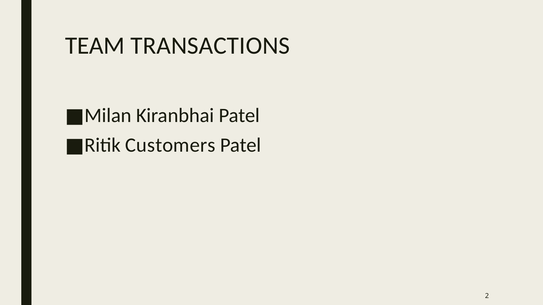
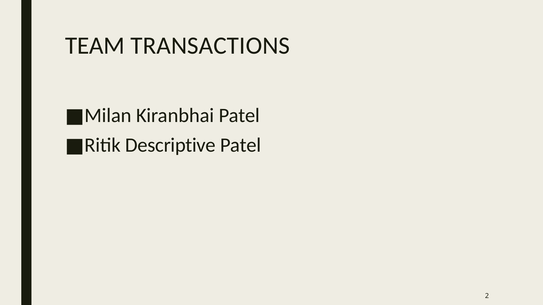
Customers: Customers -> Descriptive (170, 145)
